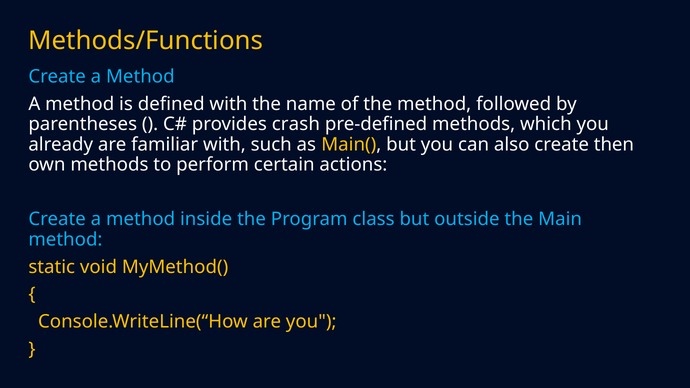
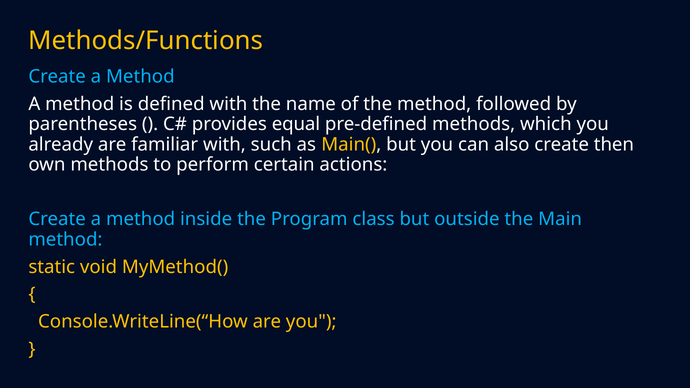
crash: crash -> equal (296, 124)
